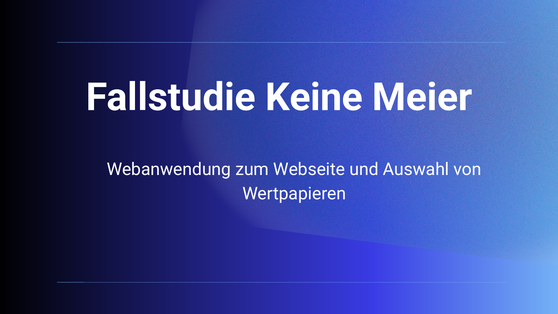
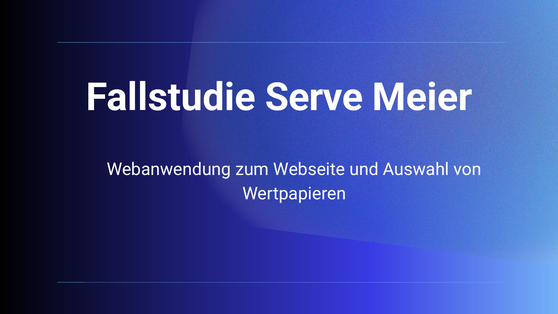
Keine: Keine -> Serve (314, 97)
